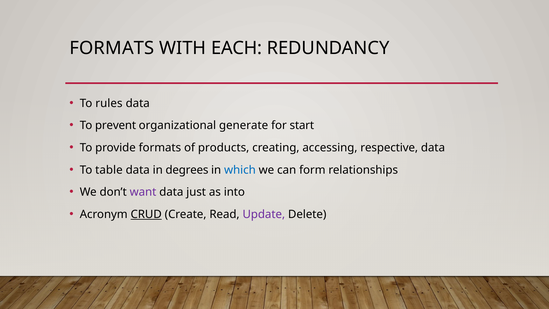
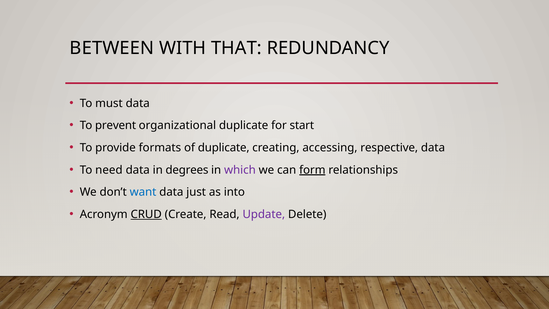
FORMATS: FORMATS -> BETWEEN (112, 48)
EACH: EACH -> THAT (236, 48)
rules: rules -> must (109, 103)
organizational generate: generate -> duplicate (244, 125)
of products: products -> duplicate (224, 148)
table: table -> need (109, 170)
which colour: blue -> purple (240, 170)
form underline: none -> present (312, 170)
want colour: purple -> blue (143, 192)
